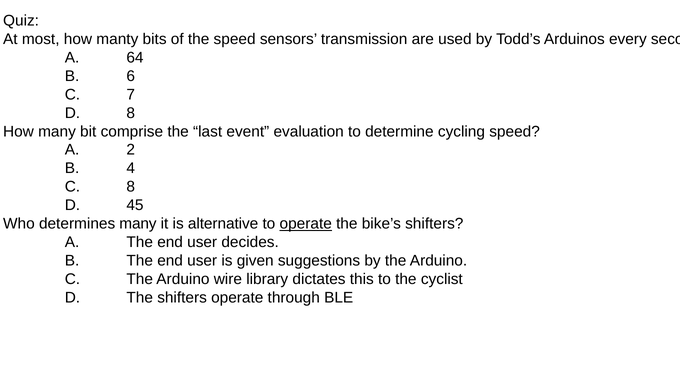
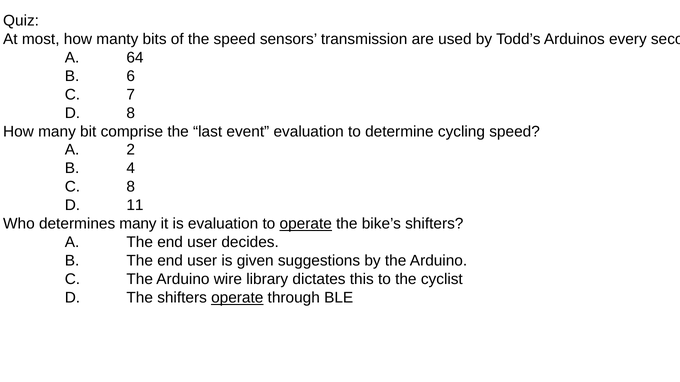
45: 45 -> 11 (135, 206)
is alternative: alternative -> evaluation (223, 224)
operate underline: none -> present (237, 298)
